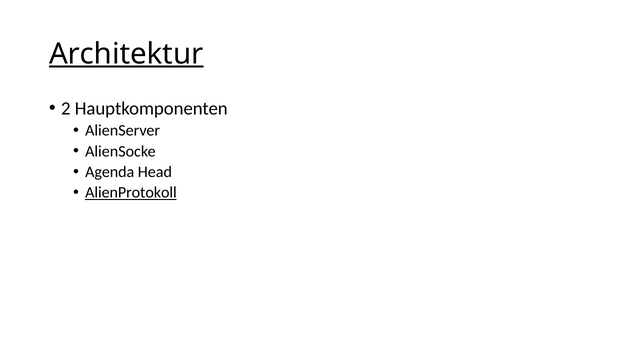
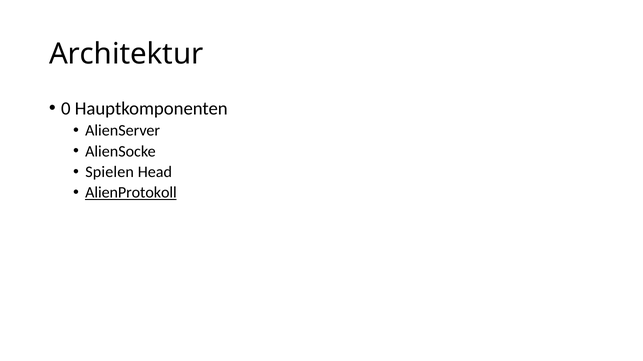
Architektur underline: present -> none (126, 54)
2: 2 -> 0 (66, 109)
Agenda: Agenda -> Spielen (110, 172)
